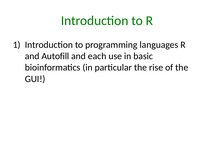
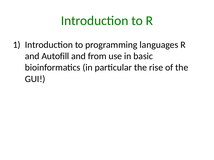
each: each -> from (97, 56)
